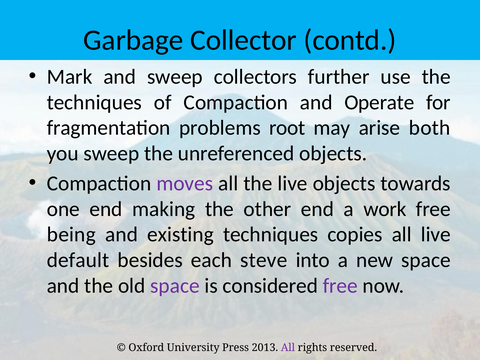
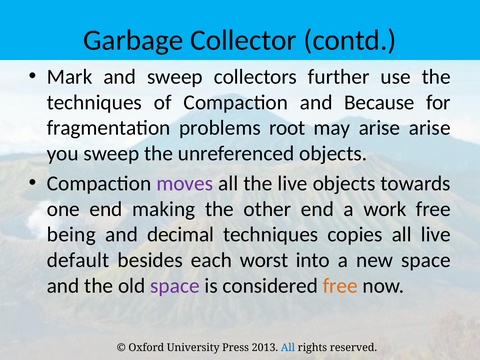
Operate: Operate -> Because (379, 102)
arise both: both -> arise (430, 128)
existing: existing -> decimal (181, 235)
steve: steve -> worst (264, 260)
free colour: purple -> orange (340, 286)
All colour: purple -> blue (288, 348)
